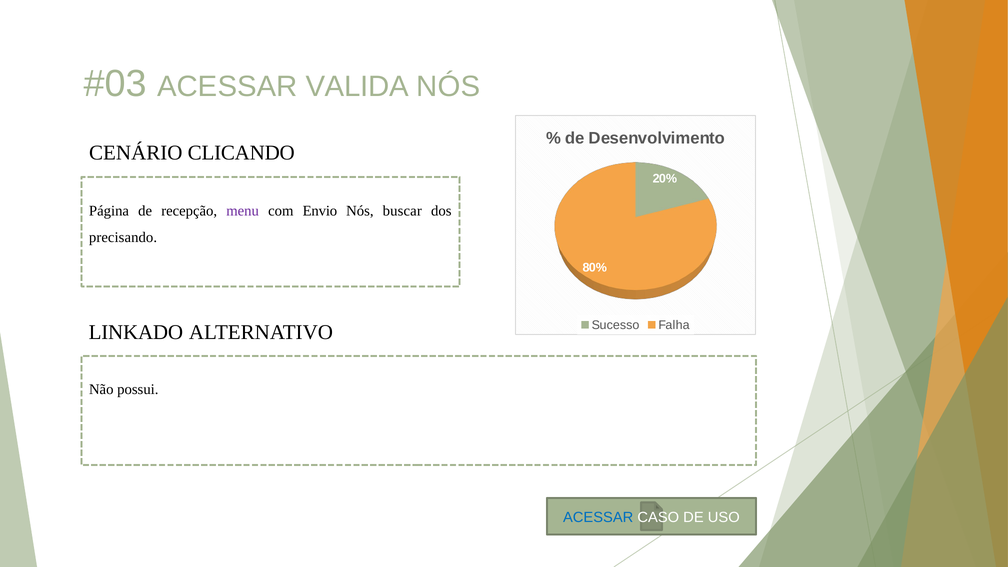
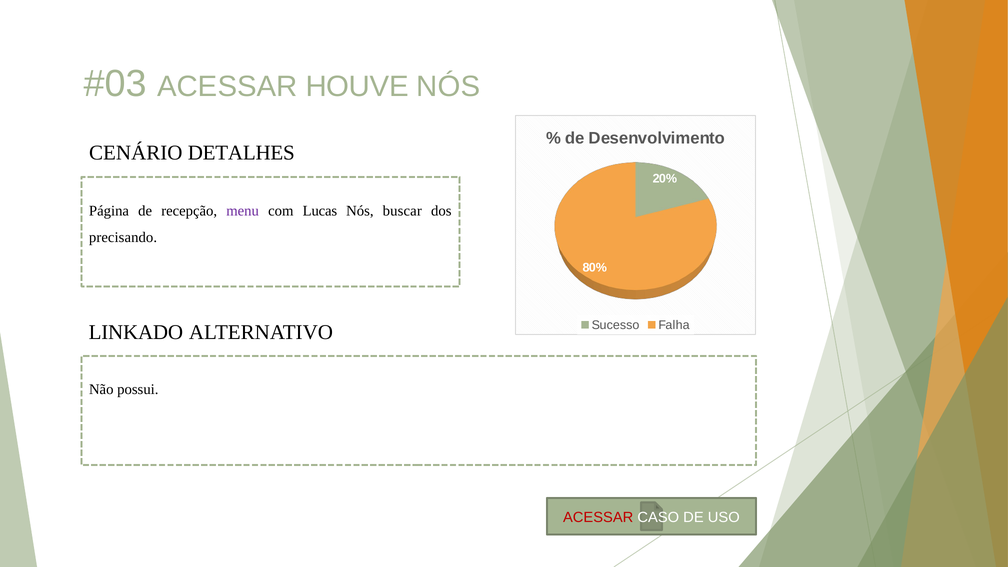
VALIDA: VALIDA -> HOUVE (357, 86)
CLICANDO: CLICANDO -> DETALHES (241, 153)
Envio: Envio -> Lucas (320, 211)
ACESSAR colour: blue -> red (598, 517)
